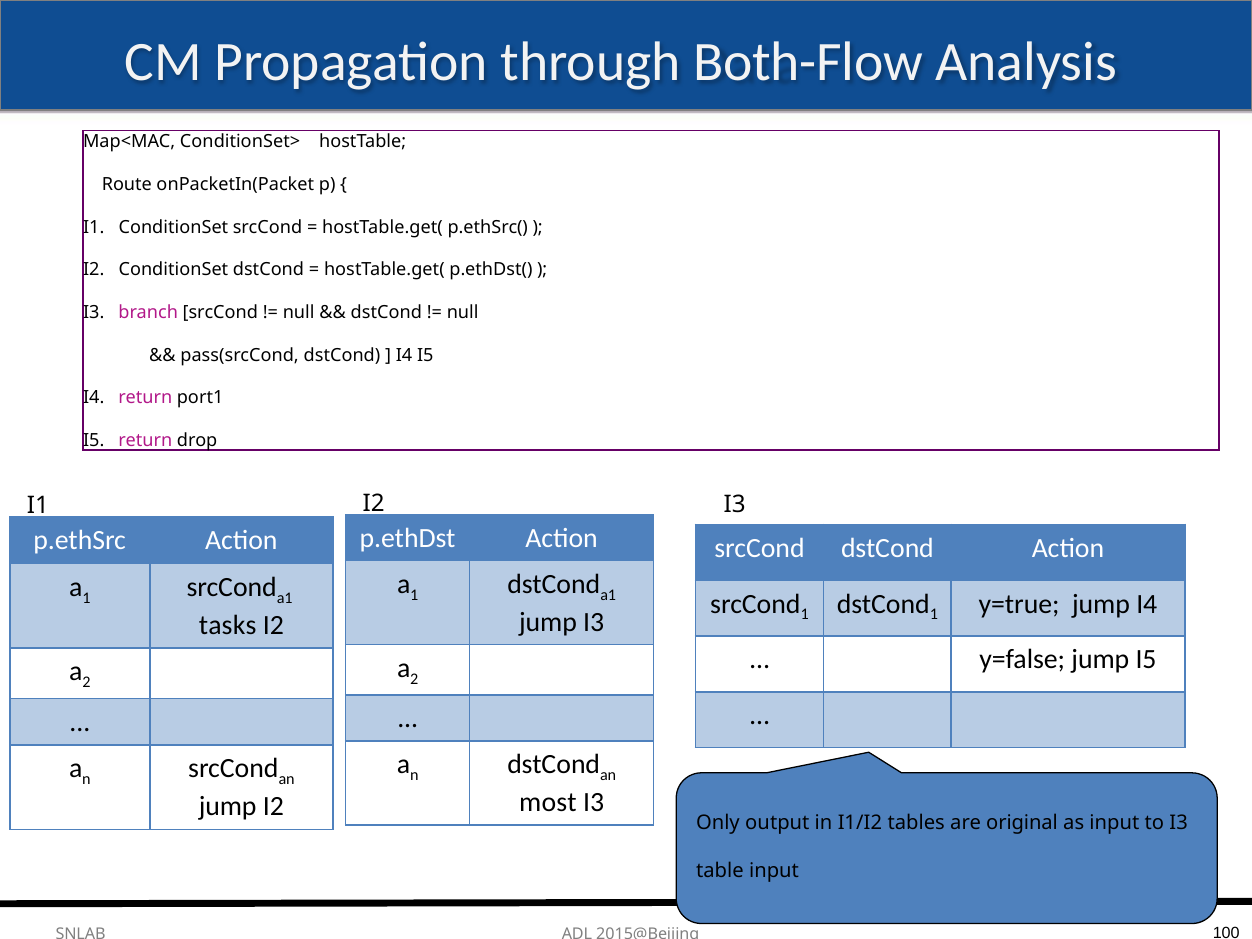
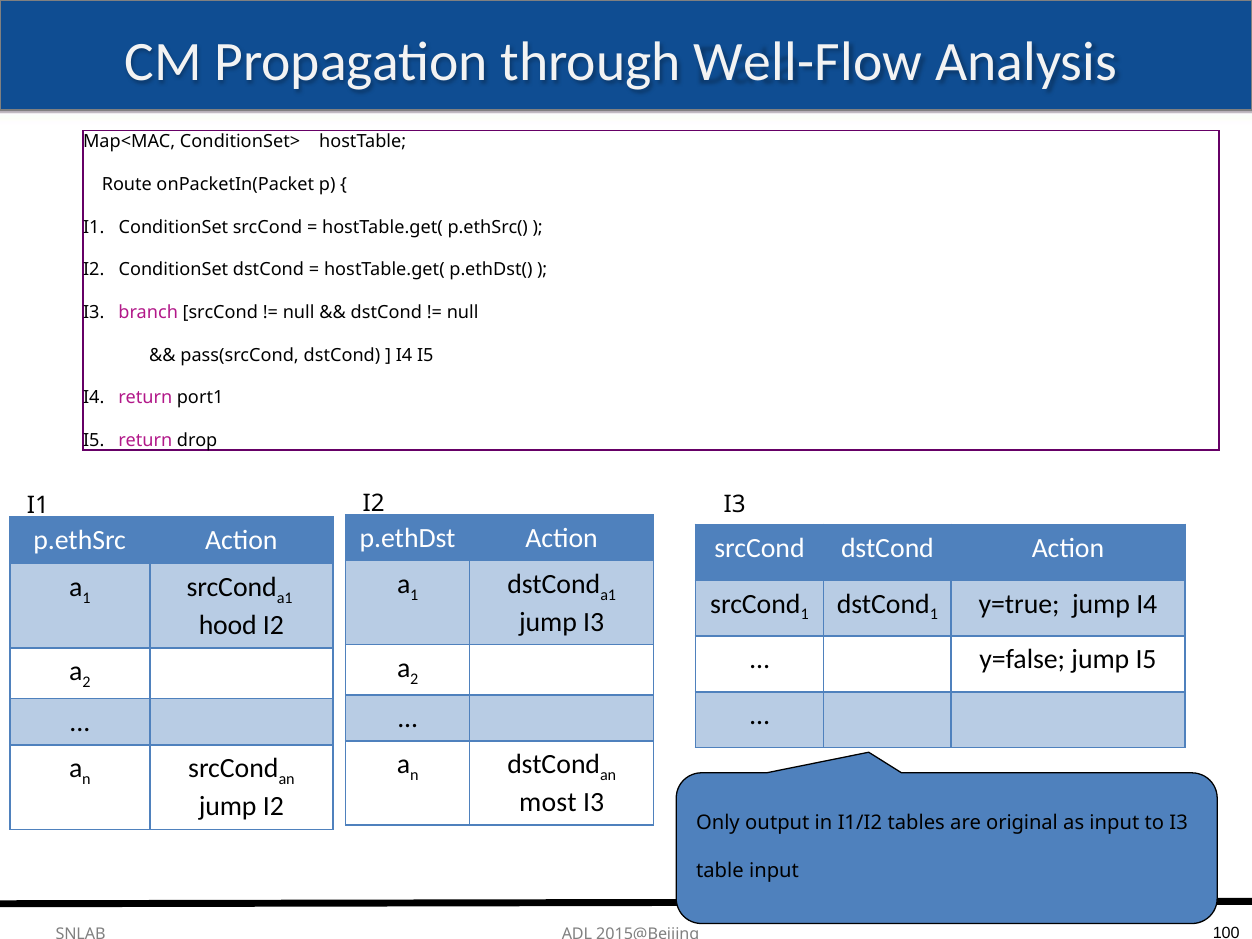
Both-Flow: Both-Flow -> Well-Flow (808, 63)
tasks: tasks -> hood (228, 625)
